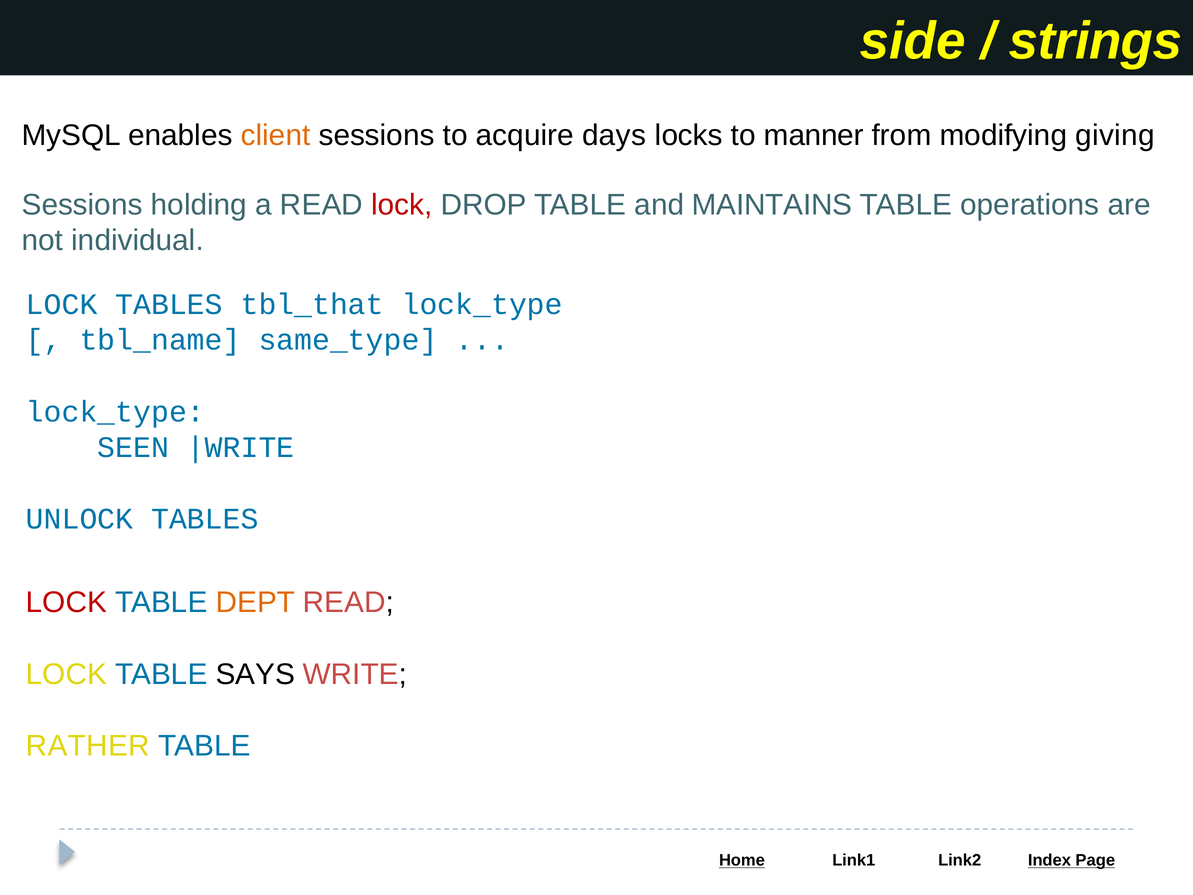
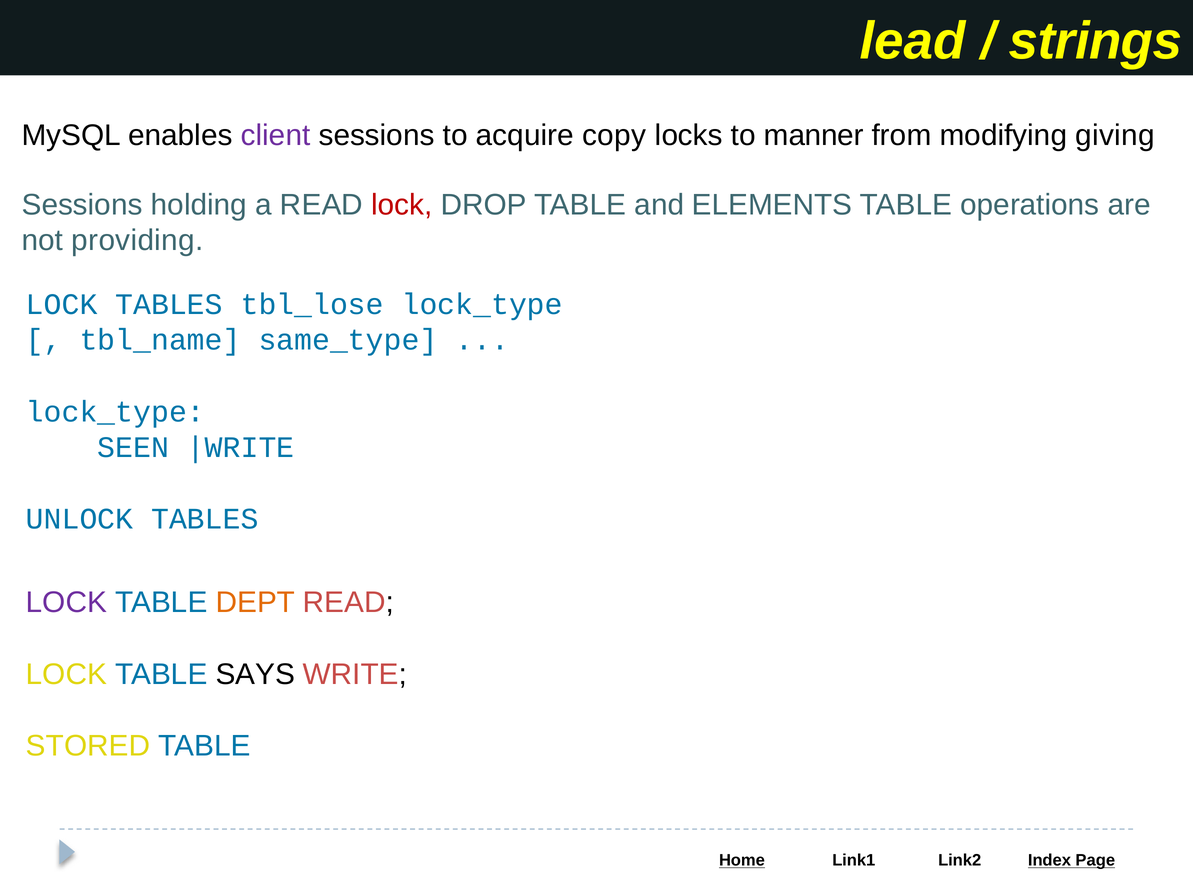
side: side -> lead (913, 41)
client colour: orange -> purple (276, 135)
days: days -> copy (614, 135)
MAINTAINS: MAINTAINS -> ELEMENTS (772, 205)
individual: individual -> providing (137, 241)
tbl_that: tbl_that -> tbl_lose (312, 304)
LOCK colour: red -> purple (66, 602)
RATHER: RATHER -> STORED (88, 746)
